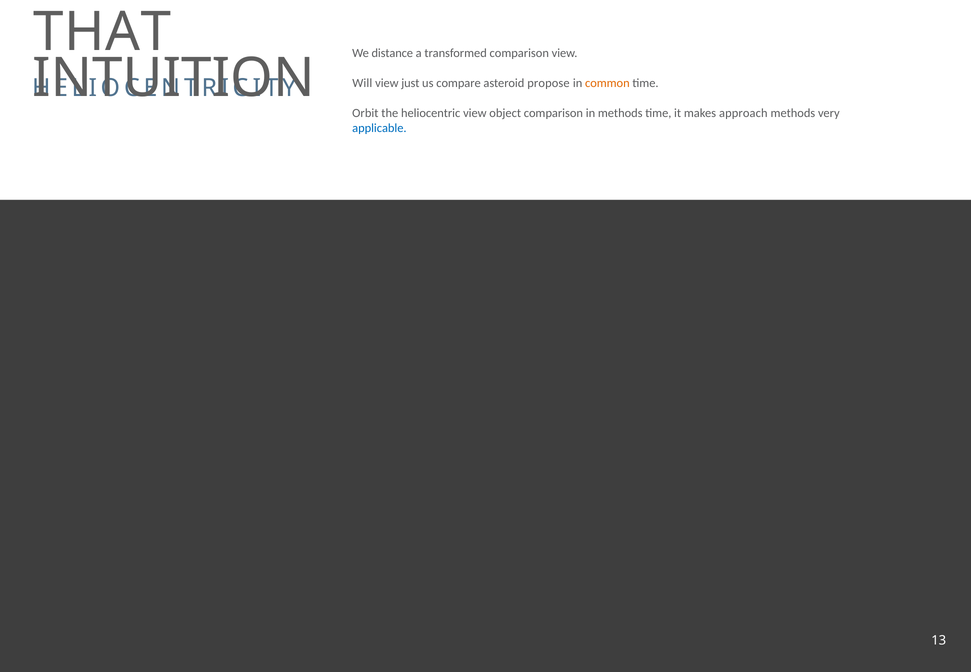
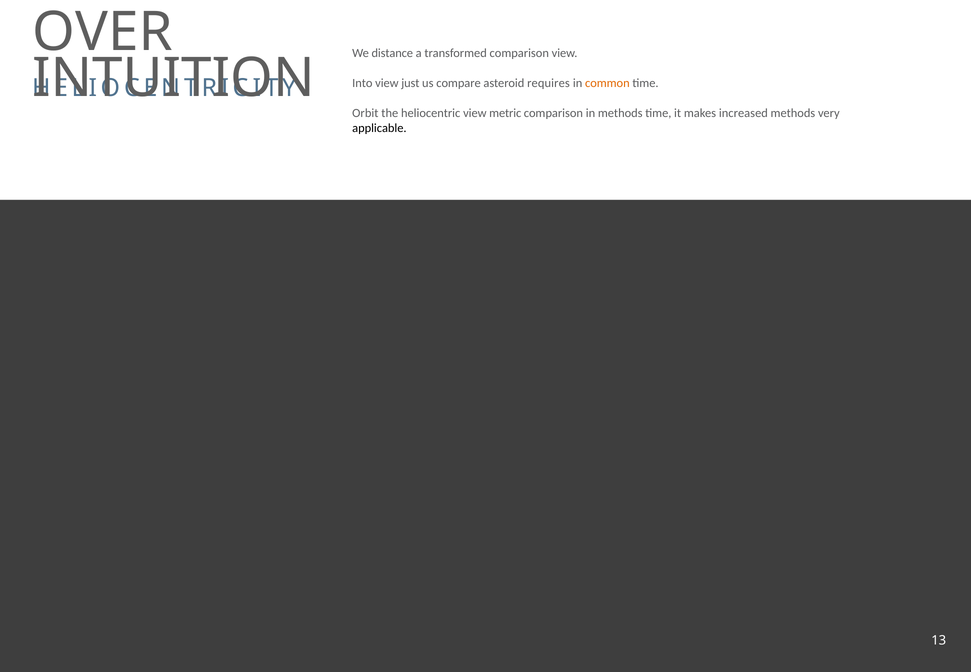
THAT: THAT -> OVER (103, 32)
Will: Will -> Into (362, 83)
propose: propose -> requires (548, 83)
object: object -> metric (505, 113)
approach: approach -> increased (743, 113)
applicable colour: blue -> black (379, 128)
